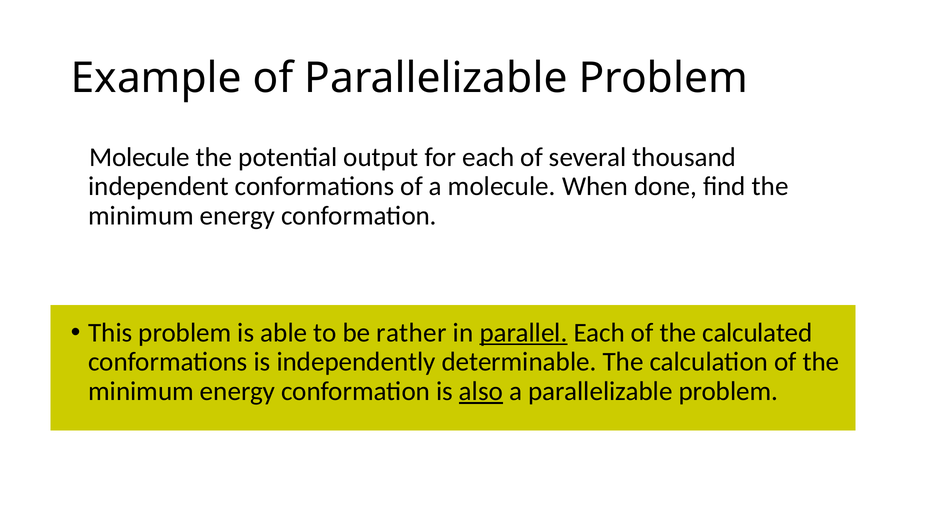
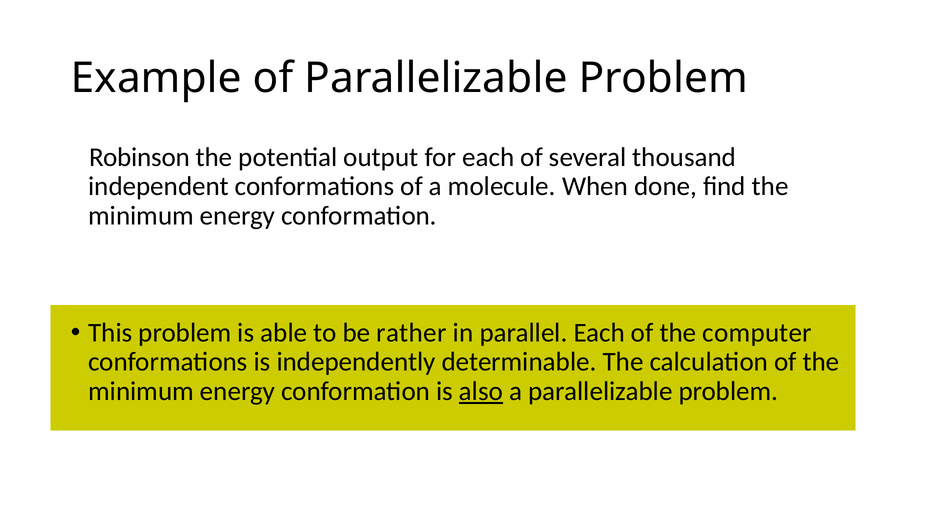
Molecule: Molecule -> Robinson (139, 157)
parallel underline: present -> none (523, 332)
calculated: calculated -> computer (757, 332)
